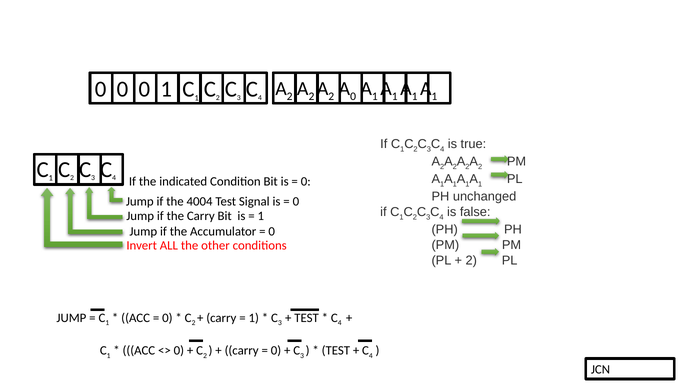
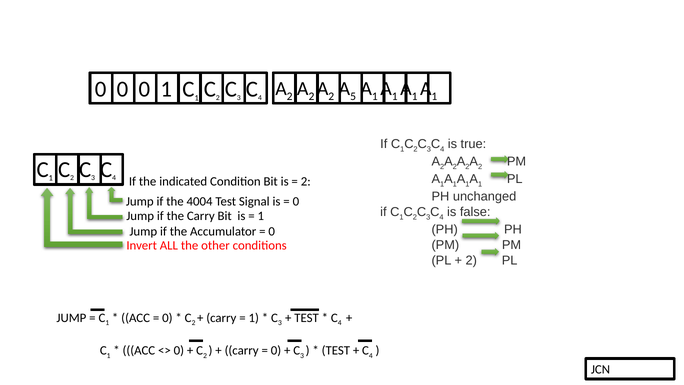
0: 0 -> 5 (353, 97)
0: 0 -> 2 (306, 181)
